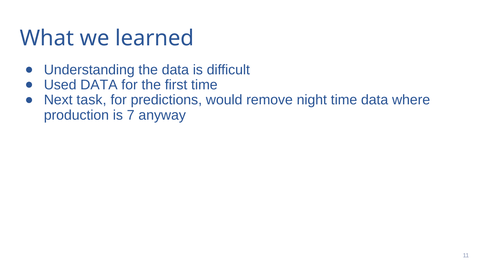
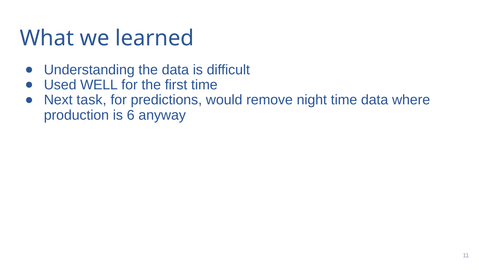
Used DATA: DATA -> WELL (99, 85)
7: 7 -> 6 (131, 115)
